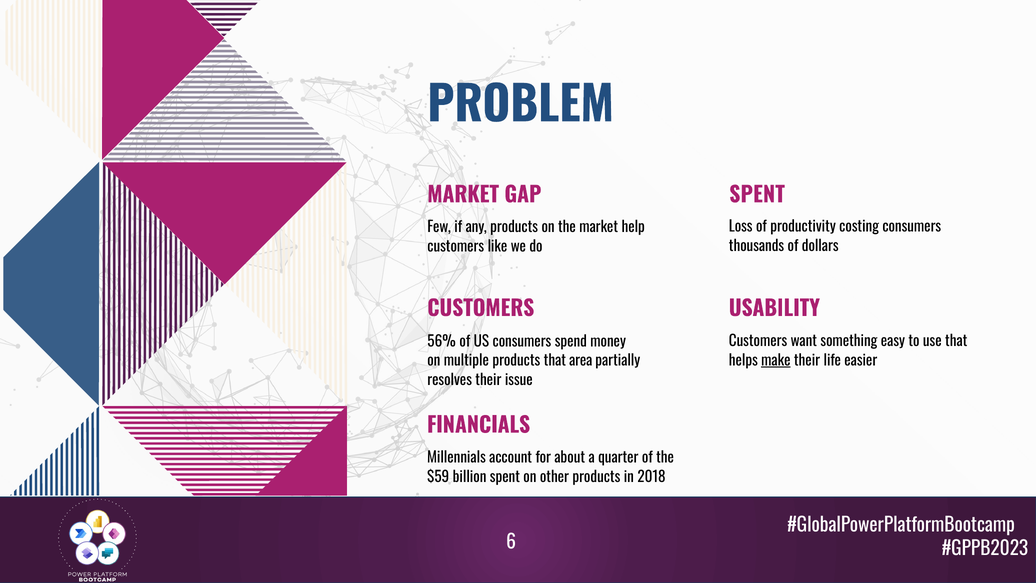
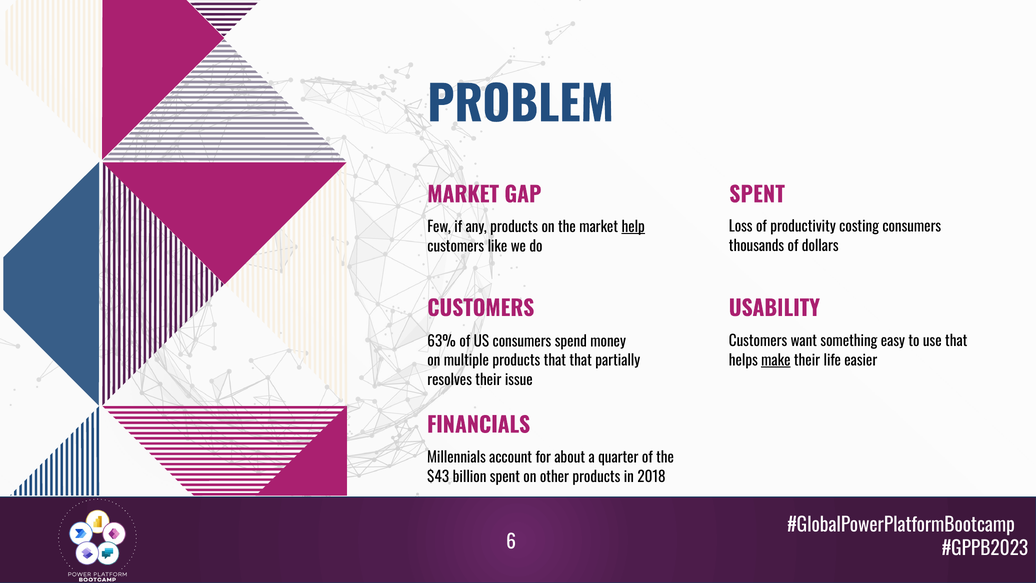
help underline: none -> present (633, 227)
56%: 56% -> 63% (442, 341)
that area: area -> that (581, 361)
$59: $59 -> $43 (438, 477)
